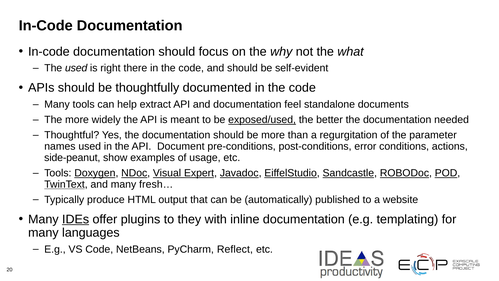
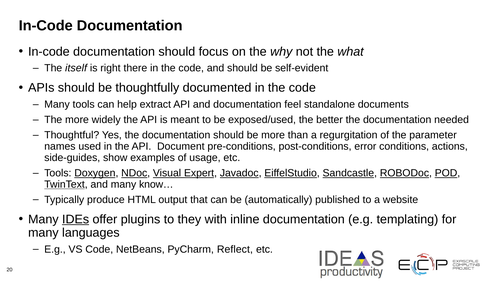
The used: used -> itself (76, 68)
exposed/used underline: present -> none (262, 120)
side-peanut: side-peanut -> side-guides (72, 157)
fresh…: fresh… -> know… (156, 184)
